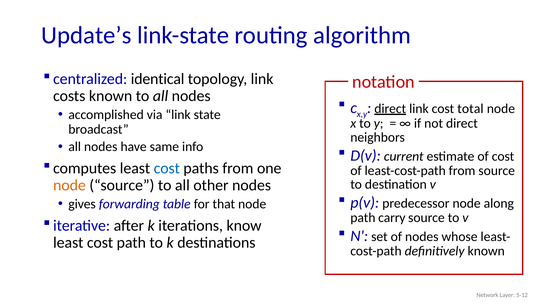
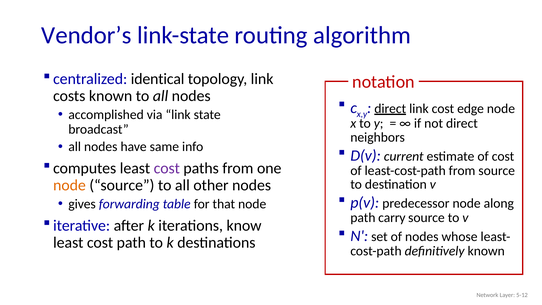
Update’s: Update’s -> Vendor’s (86, 35)
total: total -> edge (471, 109)
cost colour: blue -> purple (167, 168)
